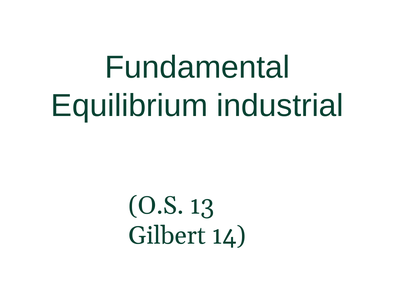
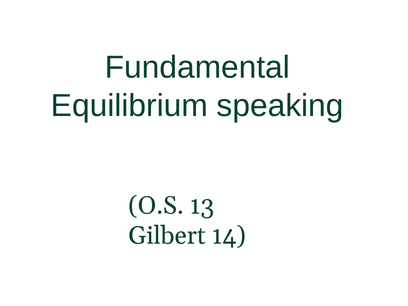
industrial: industrial -> speaking (280, 106)
